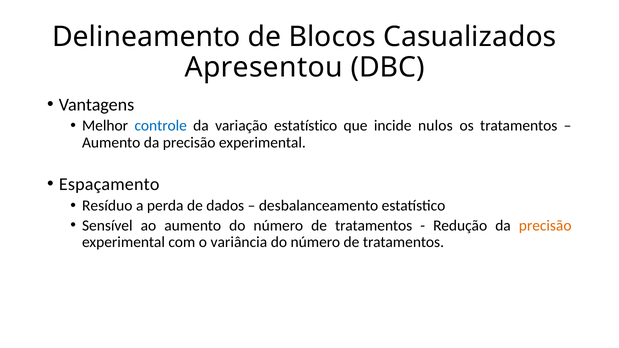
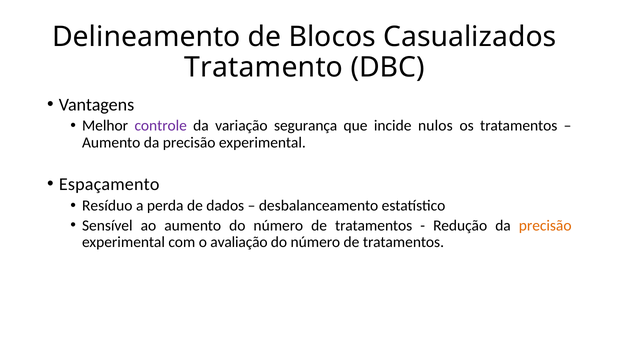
Apresentou: Apresentou -> Tratamento (264, 67)
controle colour: blue -> purple (161, 126)
variação estatístico: estatístico -> segurança (306, 126)
variância: variância -> avaliação (239, 242)
